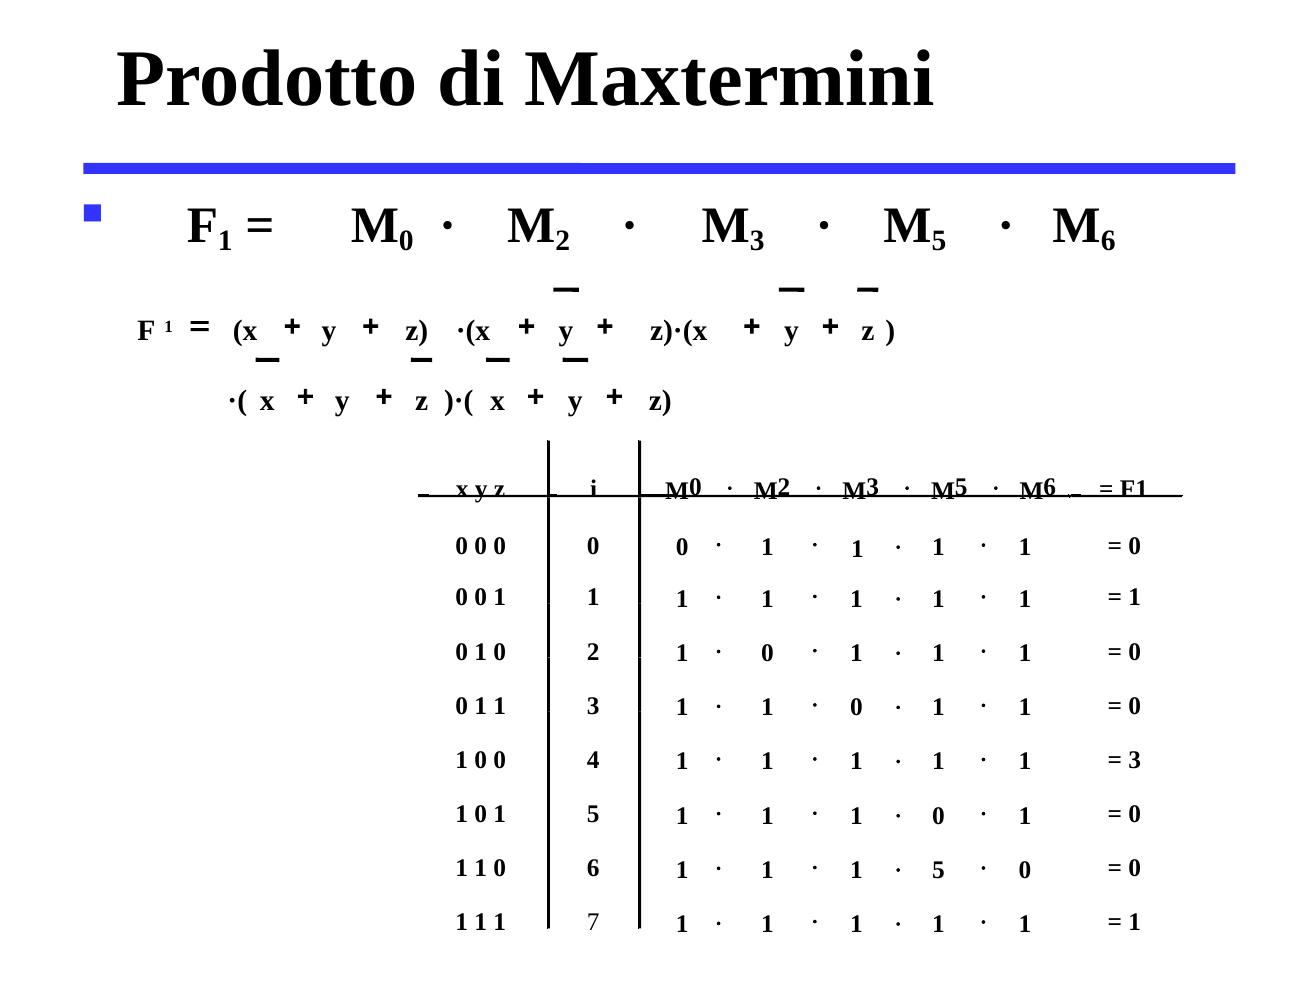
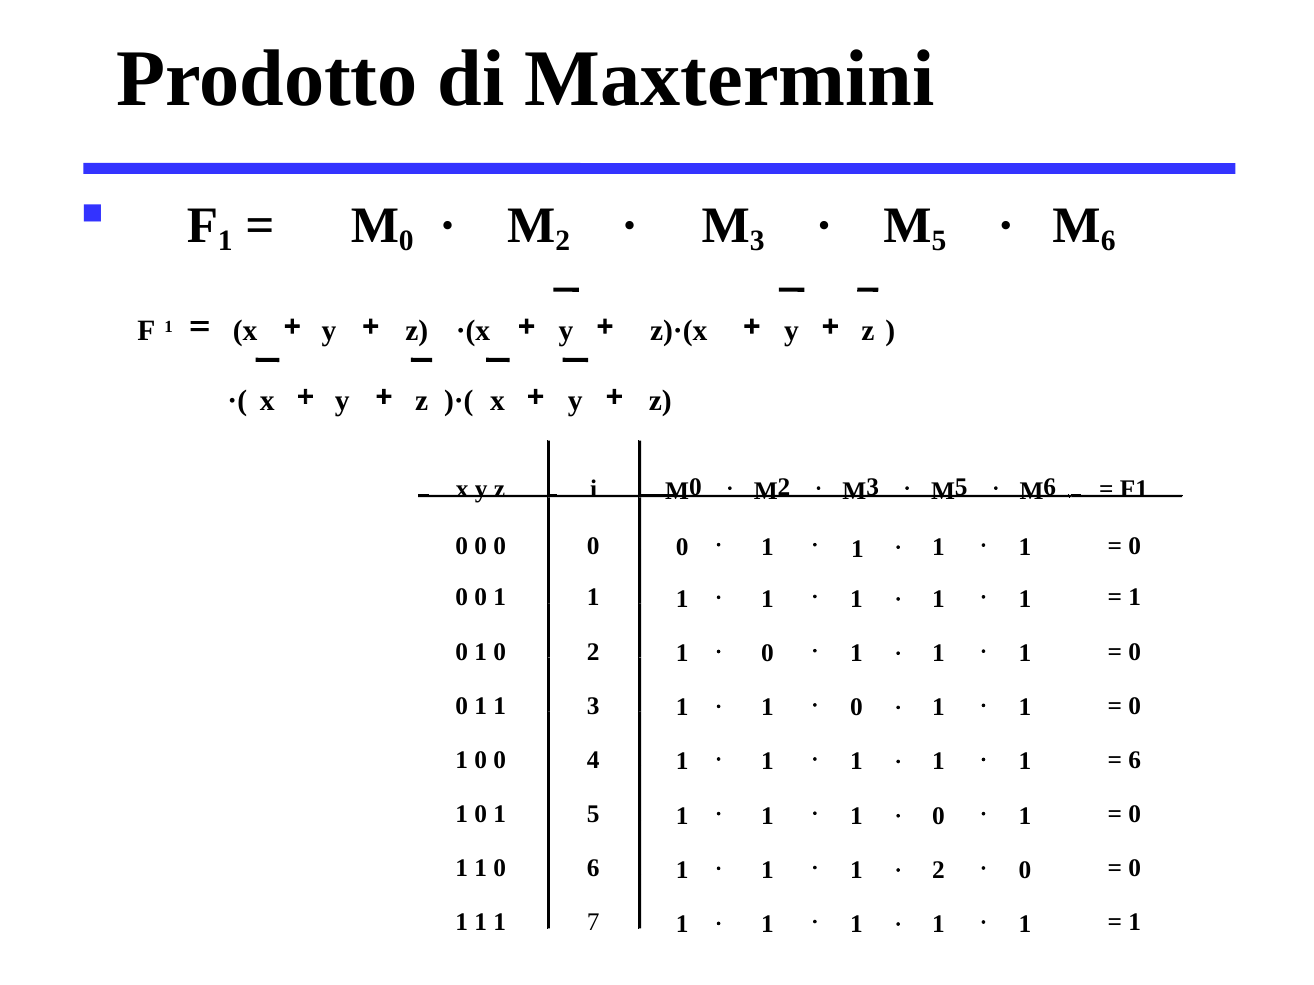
3: 3 -> 6 (1135, 760)
1 1 5: 5 -> 2 (938, 871)
